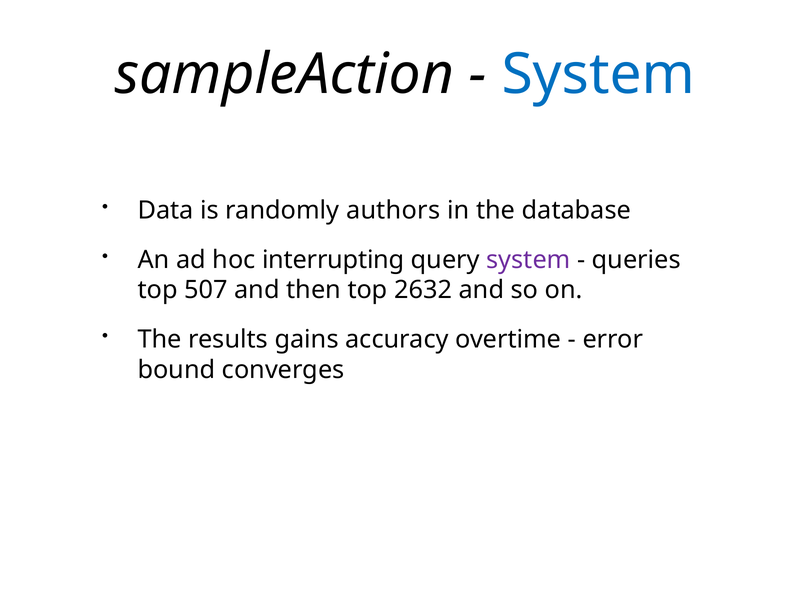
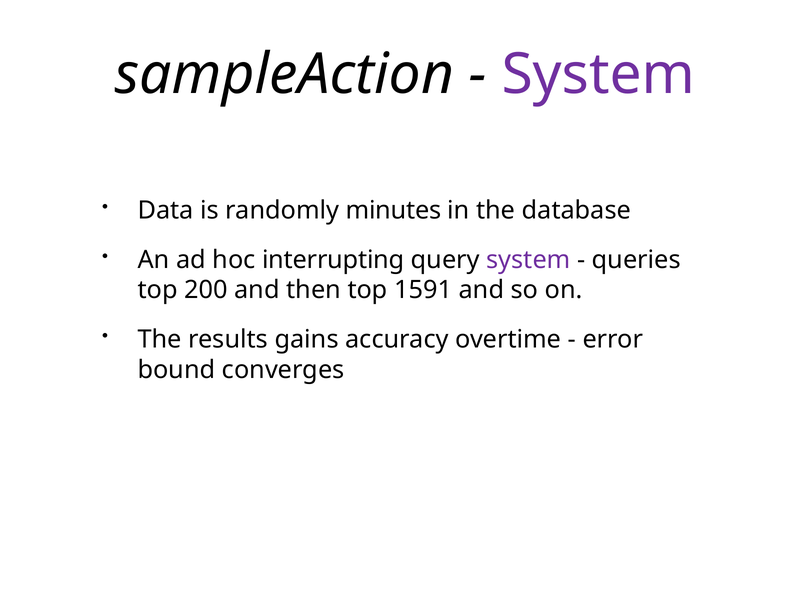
System colour: blue -> purple (598, 74)
authors: authors -> minutes (393, 211)
507: 507 -> 200 (206, 290)
2632: 2632 -> 1591 (423, 290)
